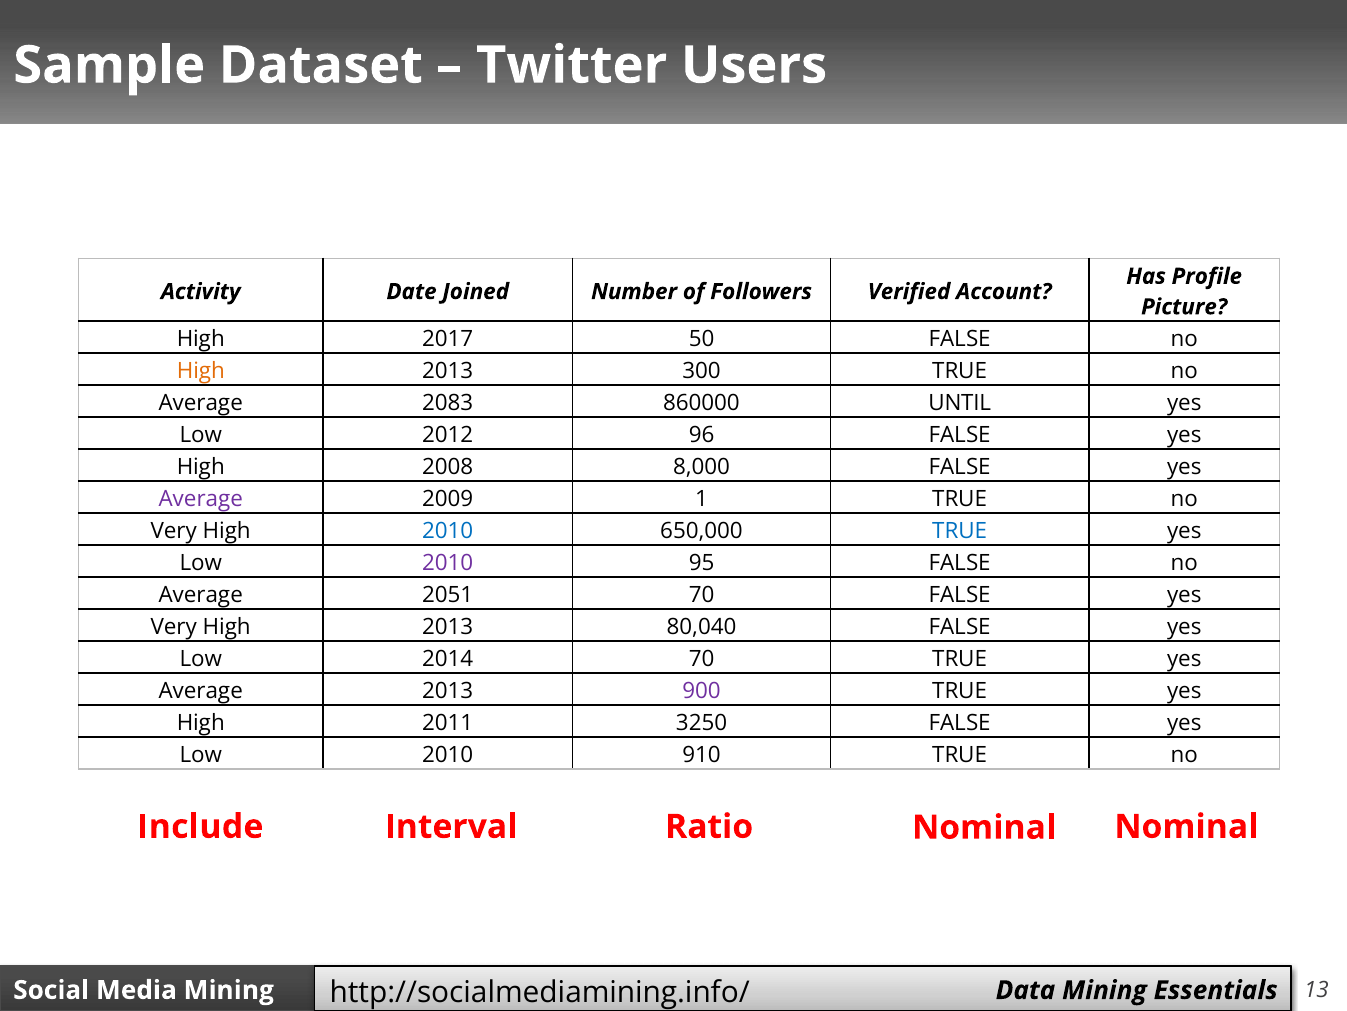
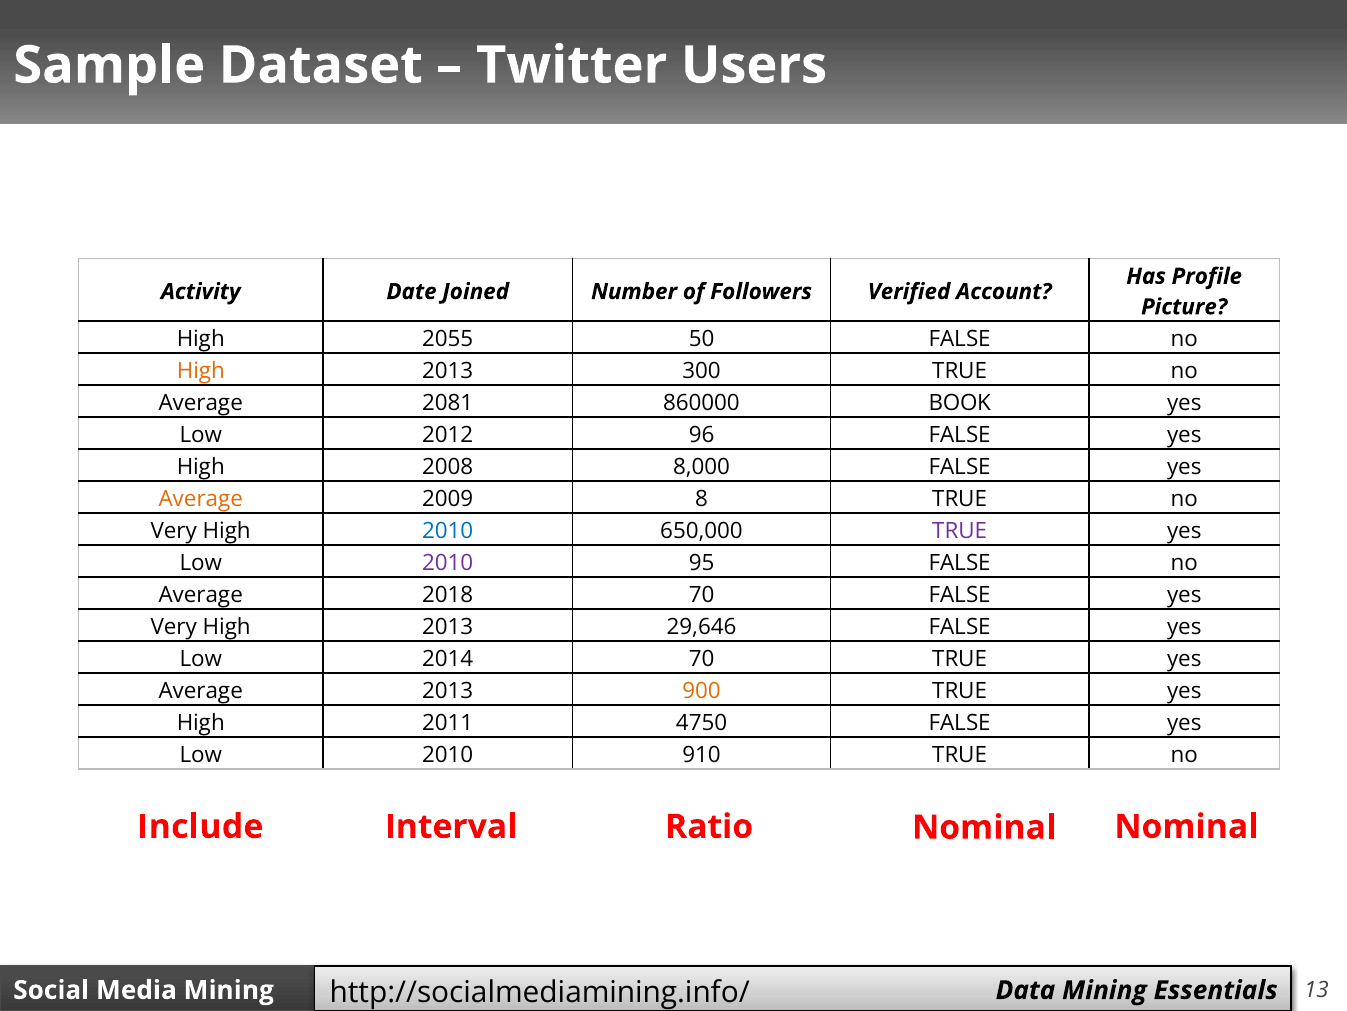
2017: 2017 -> 2055 (448, 339)
2083: 2083 -> 2081 (448, 403)
UNTIL: UNTIL -> BOOK (960, 403)
Average colour: purple -> orange (201, 499)
1: 1 -> 8 (702, 499)
TRUE colour: blue -> purple (960, 531)
2051: 2051 -> 2018 (448, 595)
80,040: 80,040 -> 29,646 (702, 626)
900 colour: purple -> orange (702, 690)
3250: 3250 -> 4750 (702, 722)
